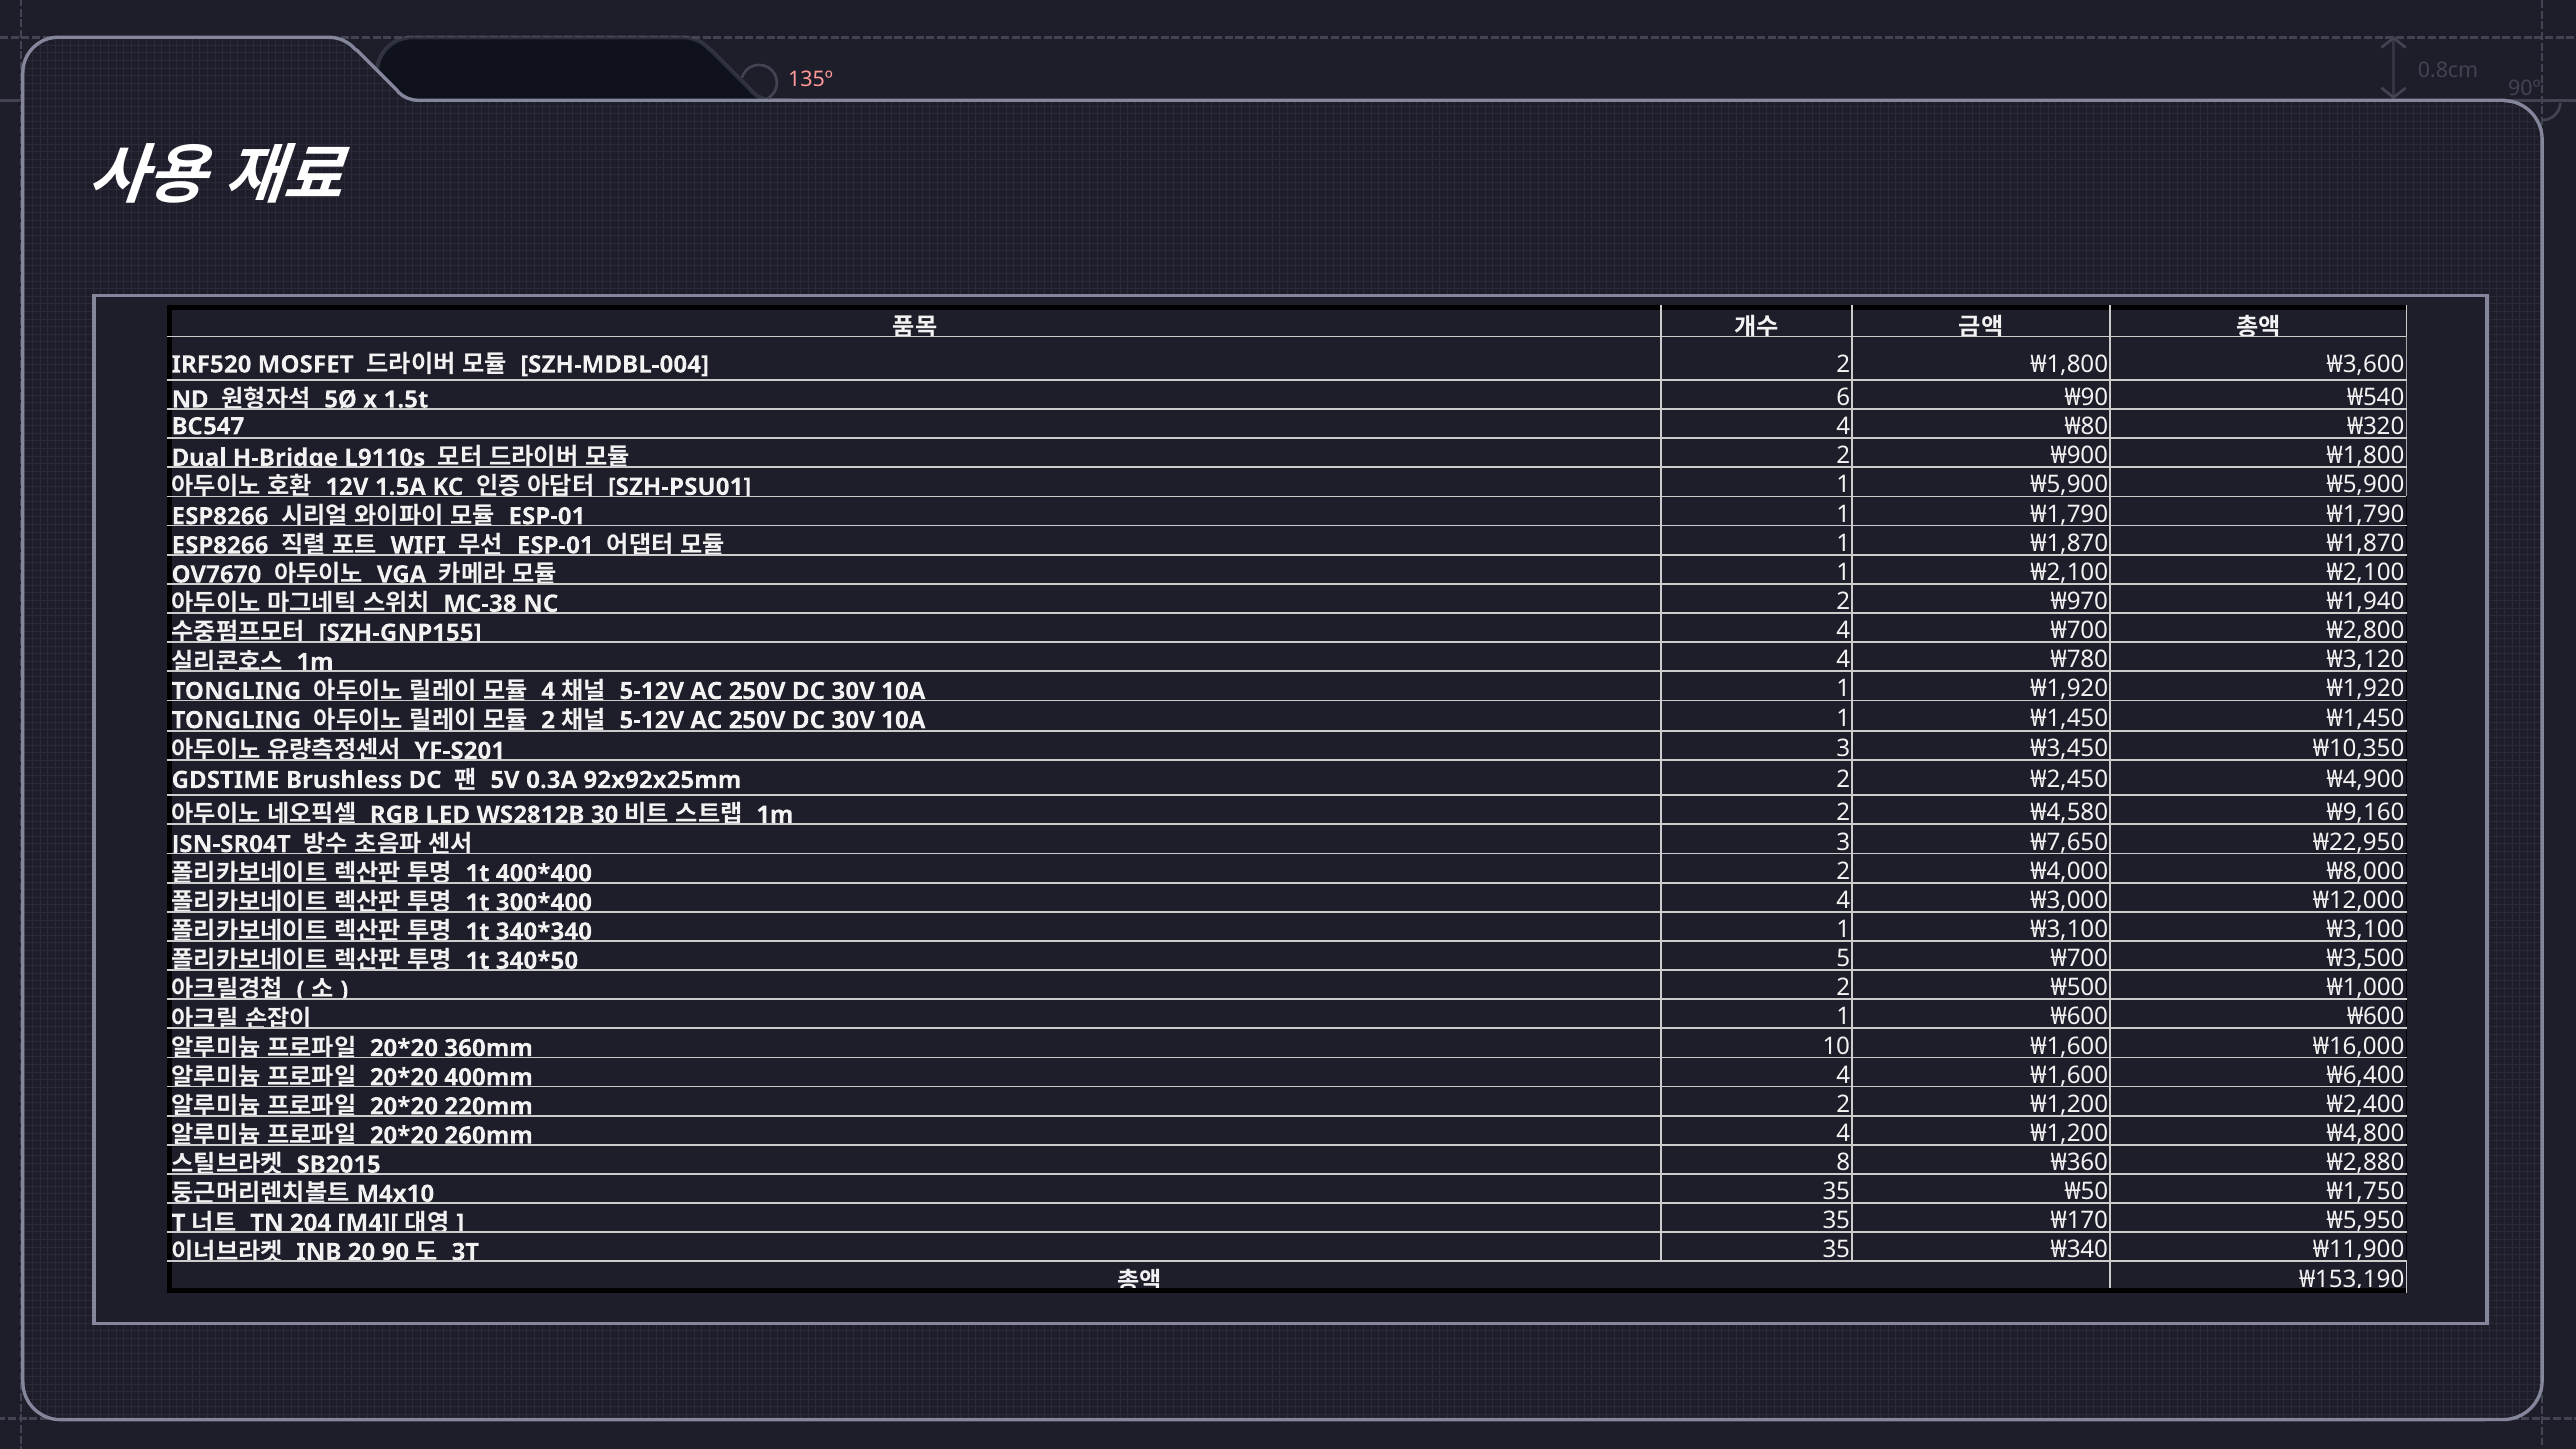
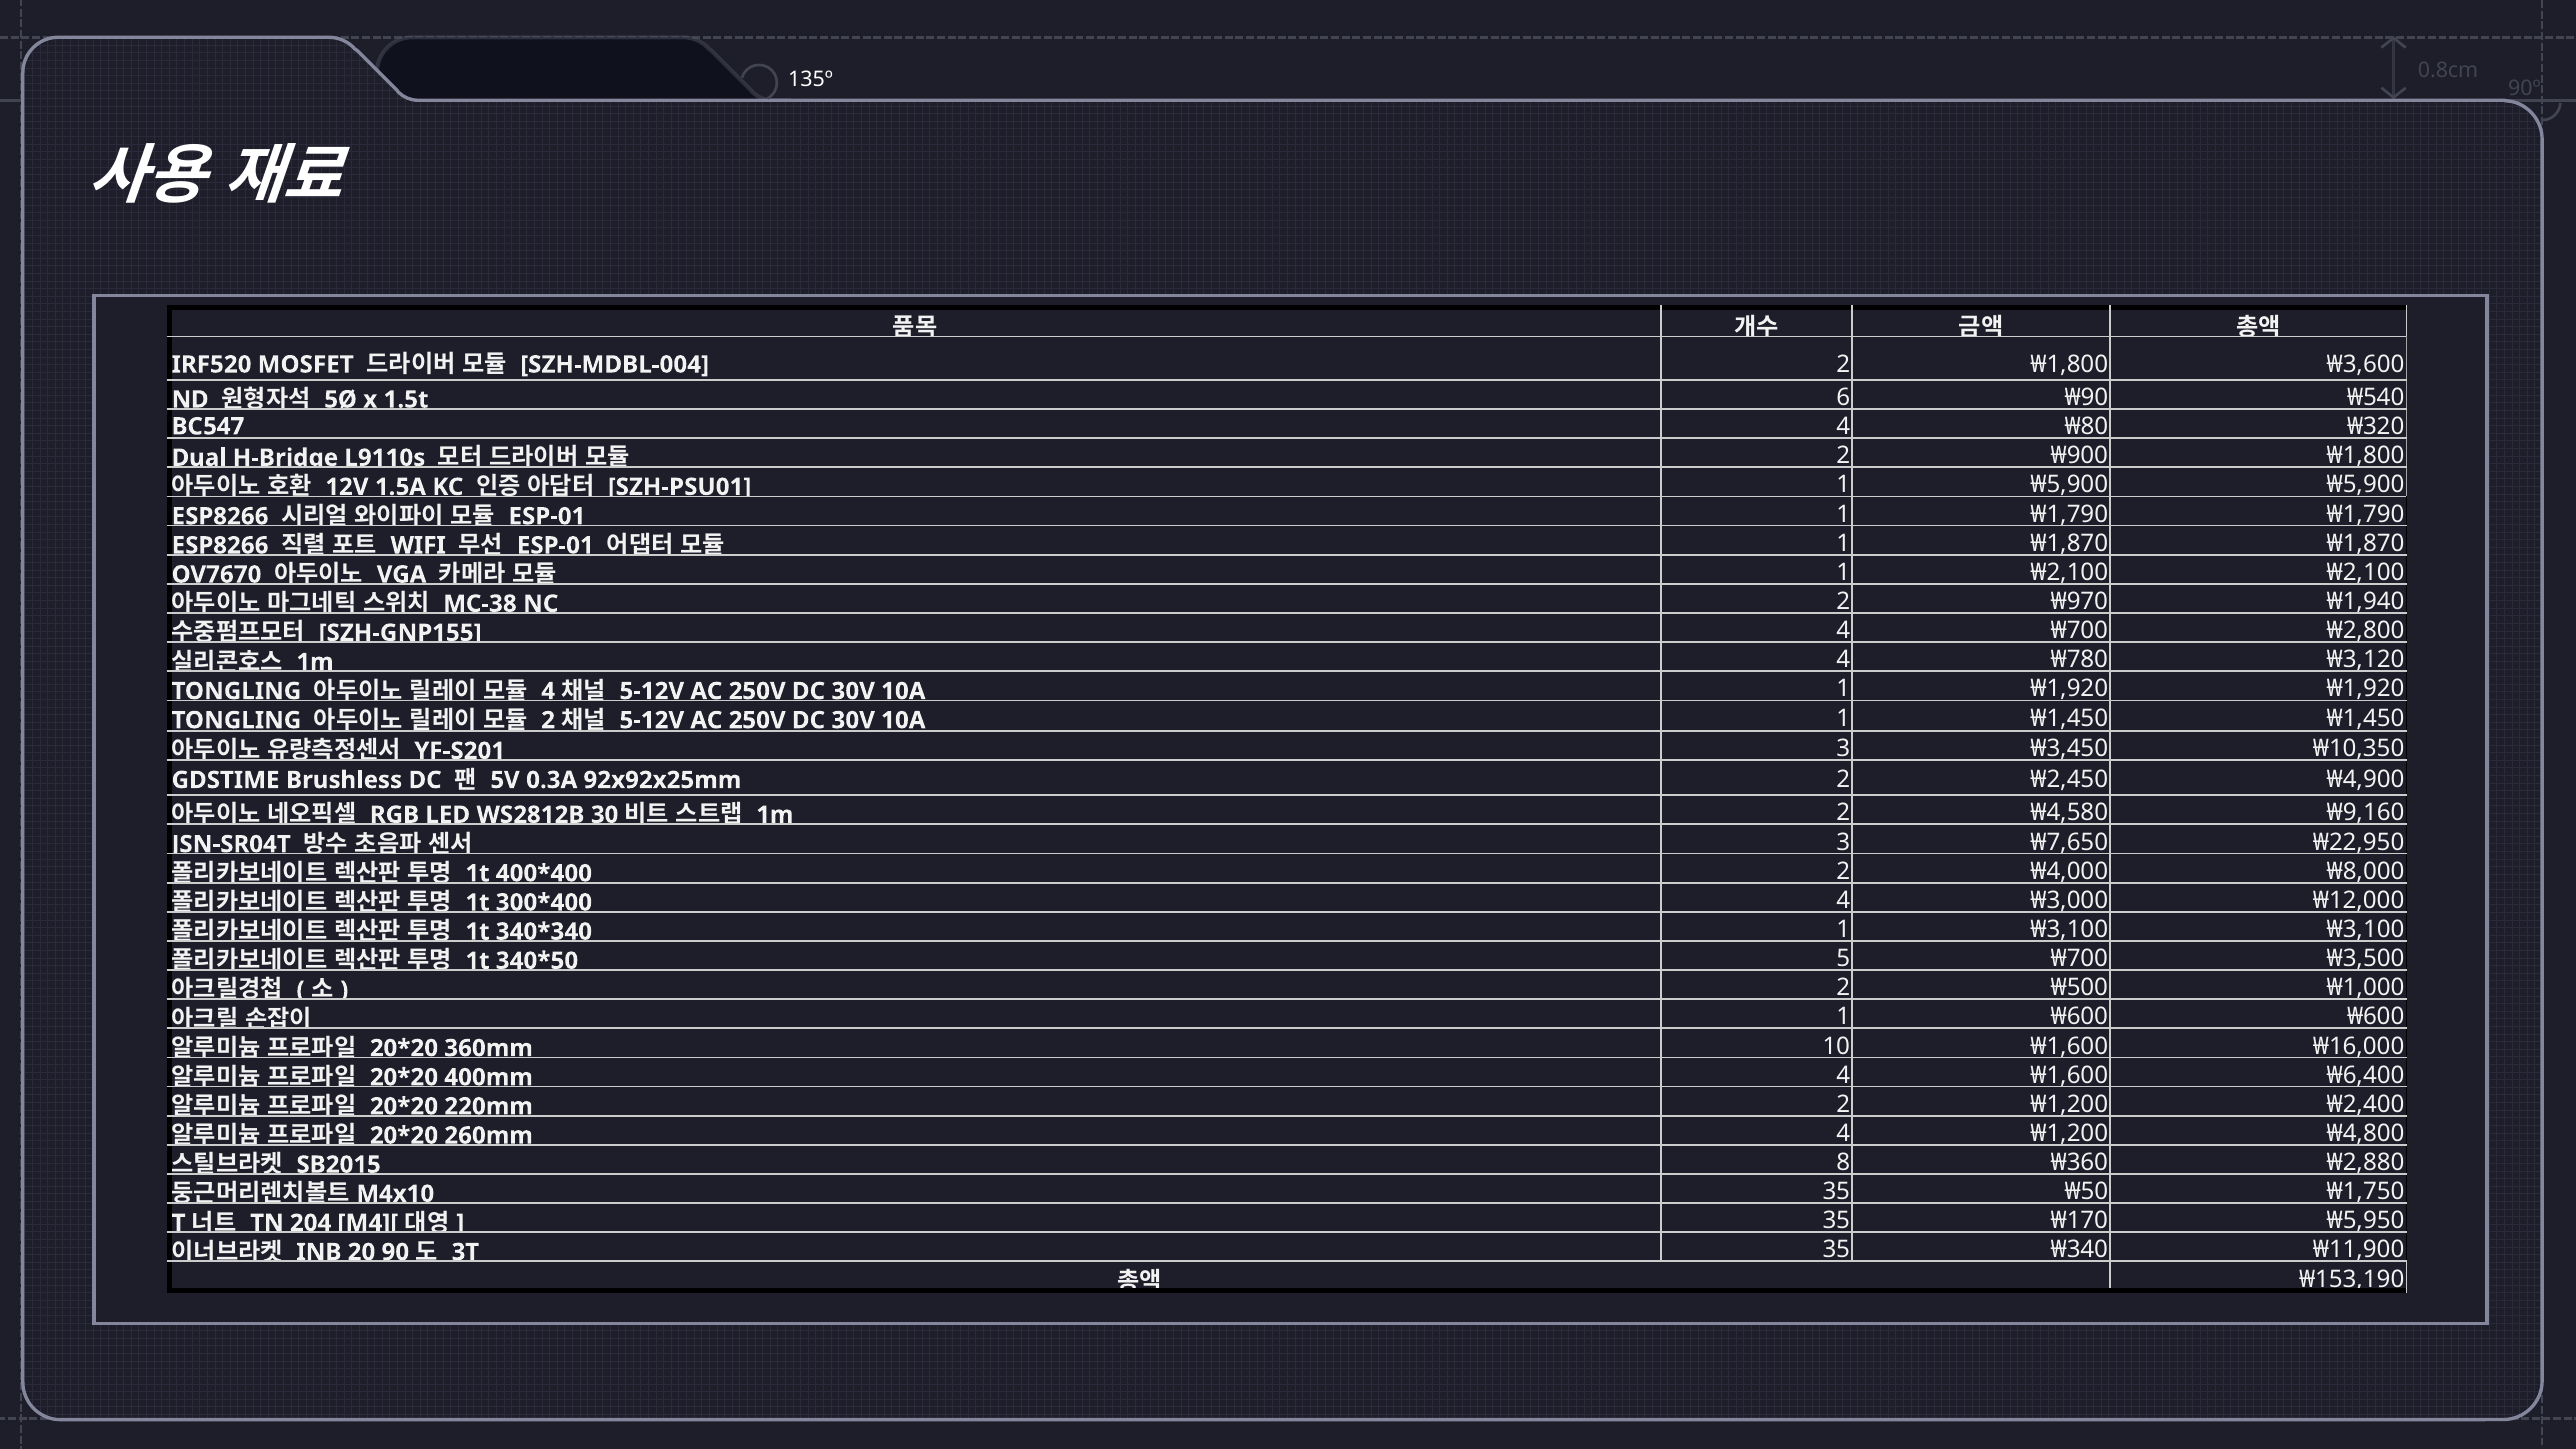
135º colour: pink -> white (811, 79)
